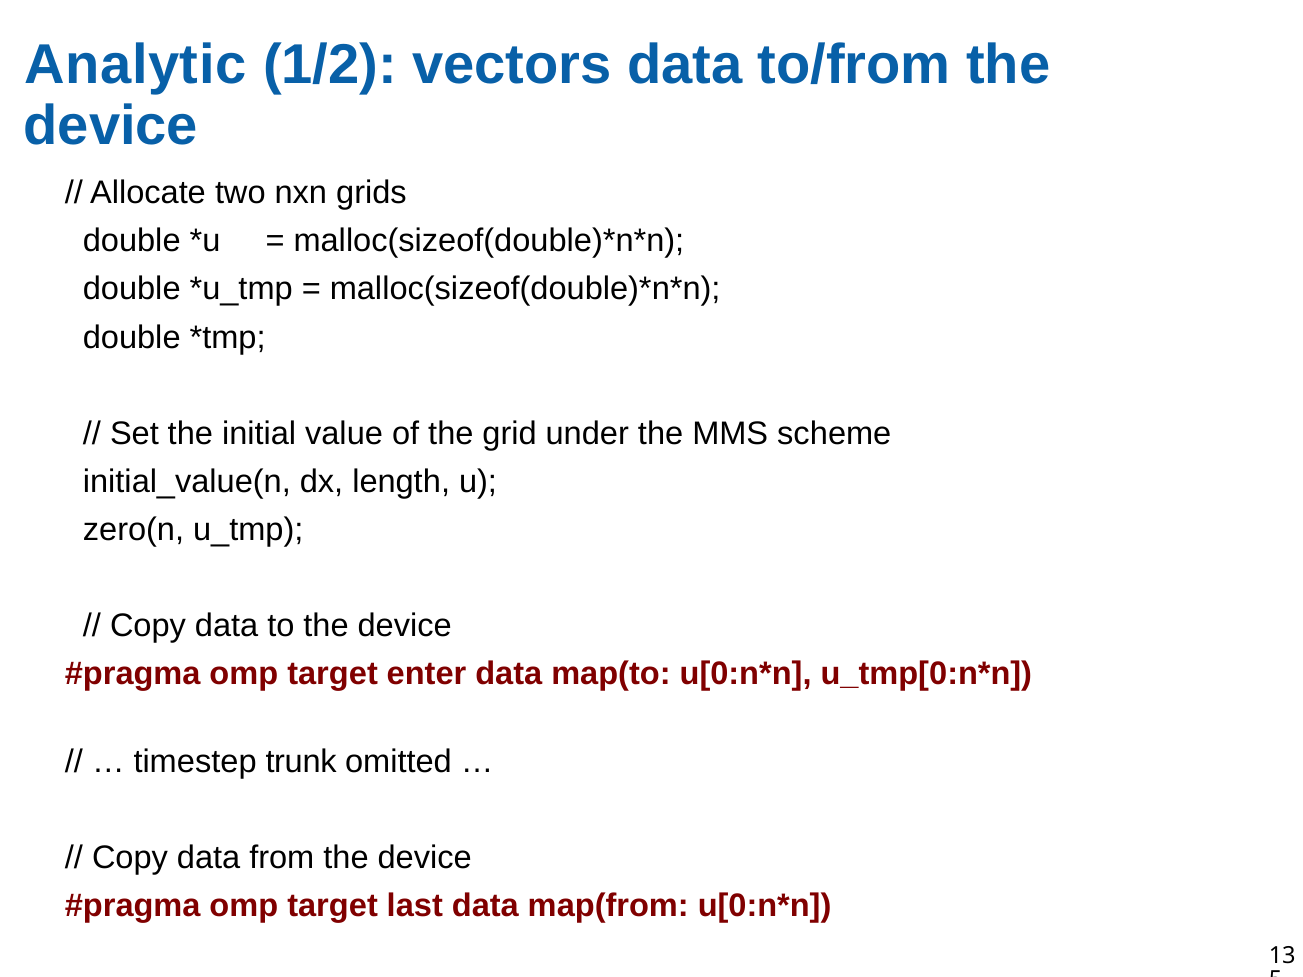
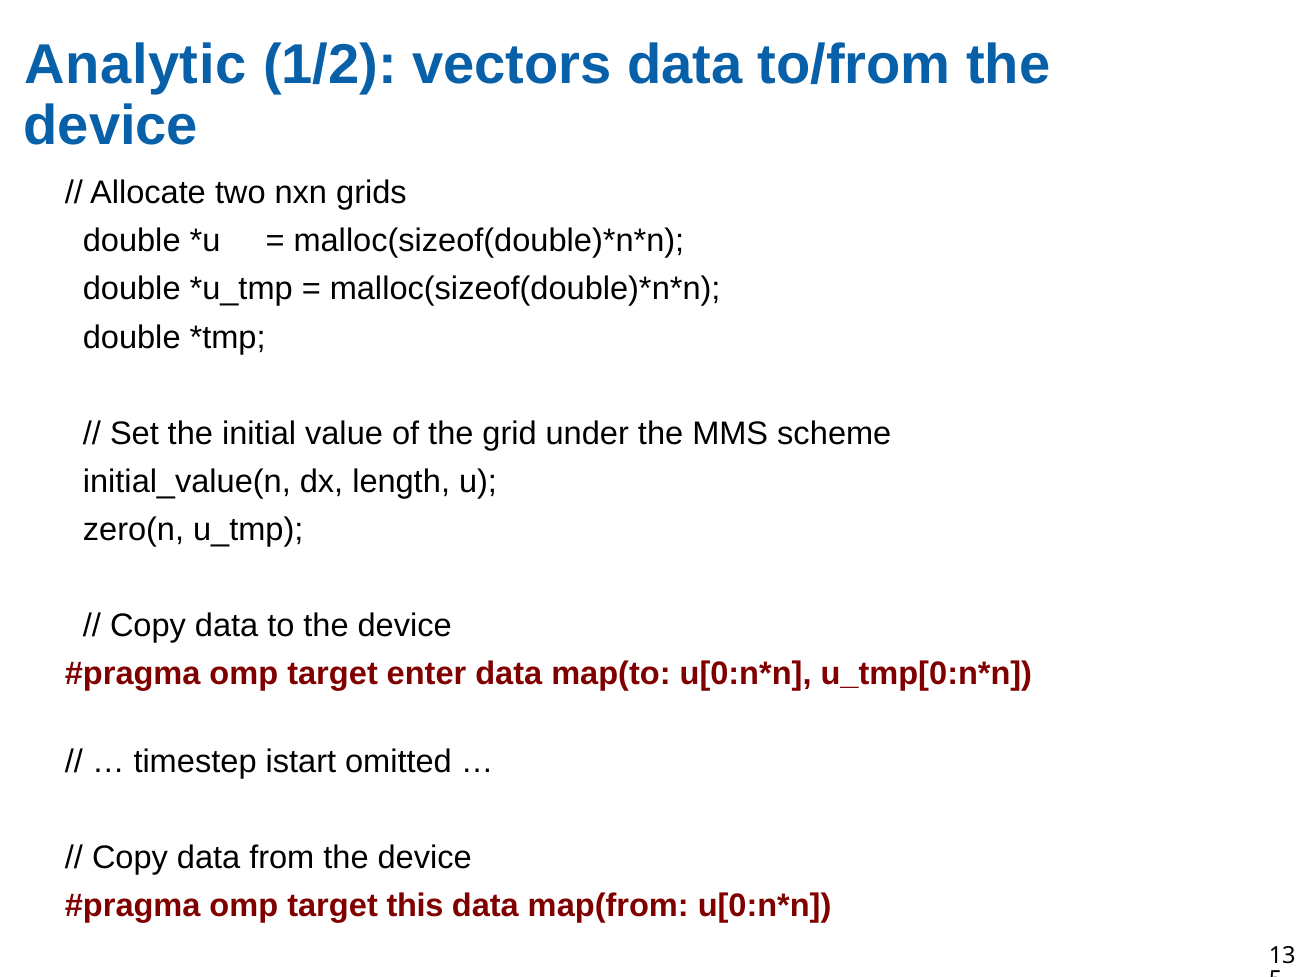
trunk: trunk -> istart (301, 761)
last: last -> this (415, 906)
